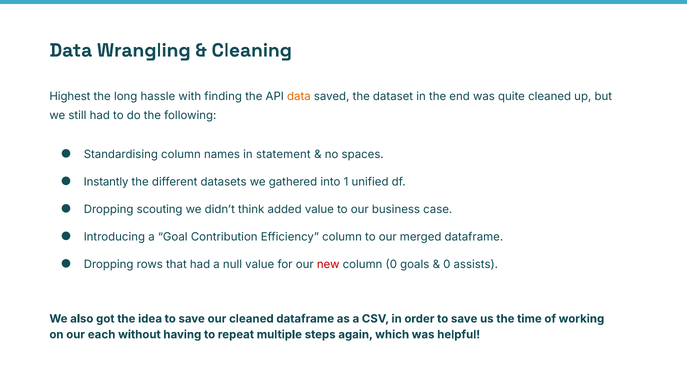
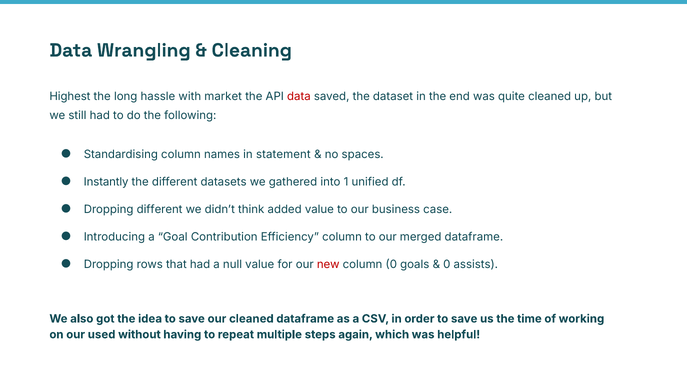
finding: finding -> market (223, 97)
data colour: orange -> red (299, 97)
Dropping scouting: scouting -> different (160, 210)
each: each -> used (102, 335)
